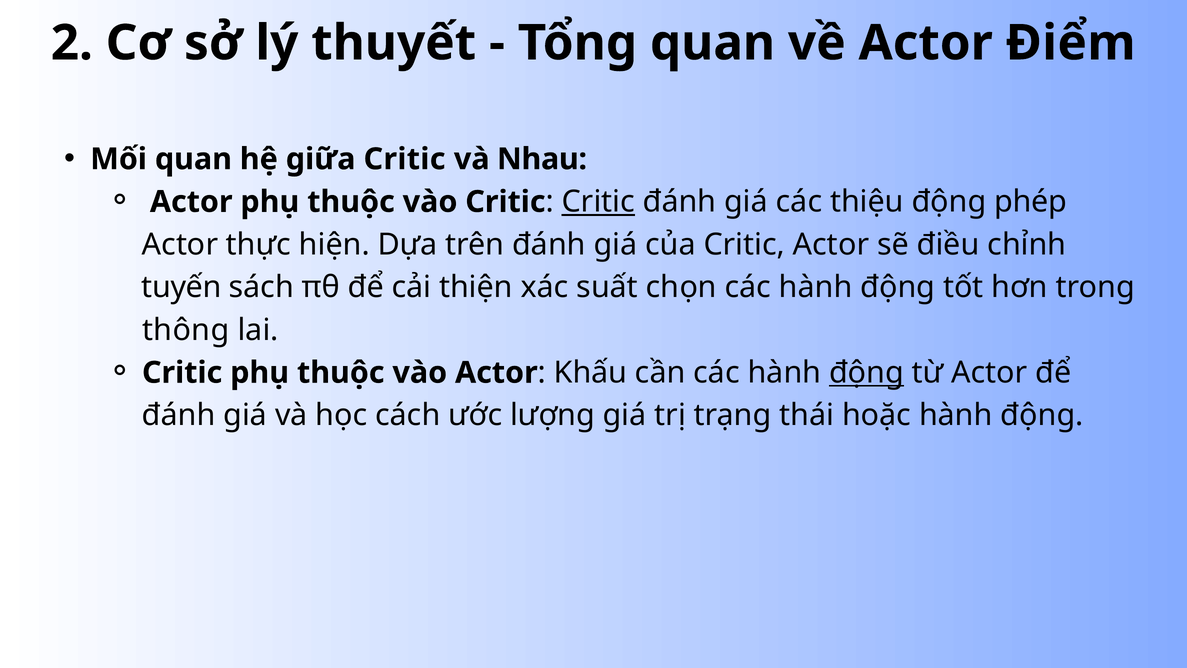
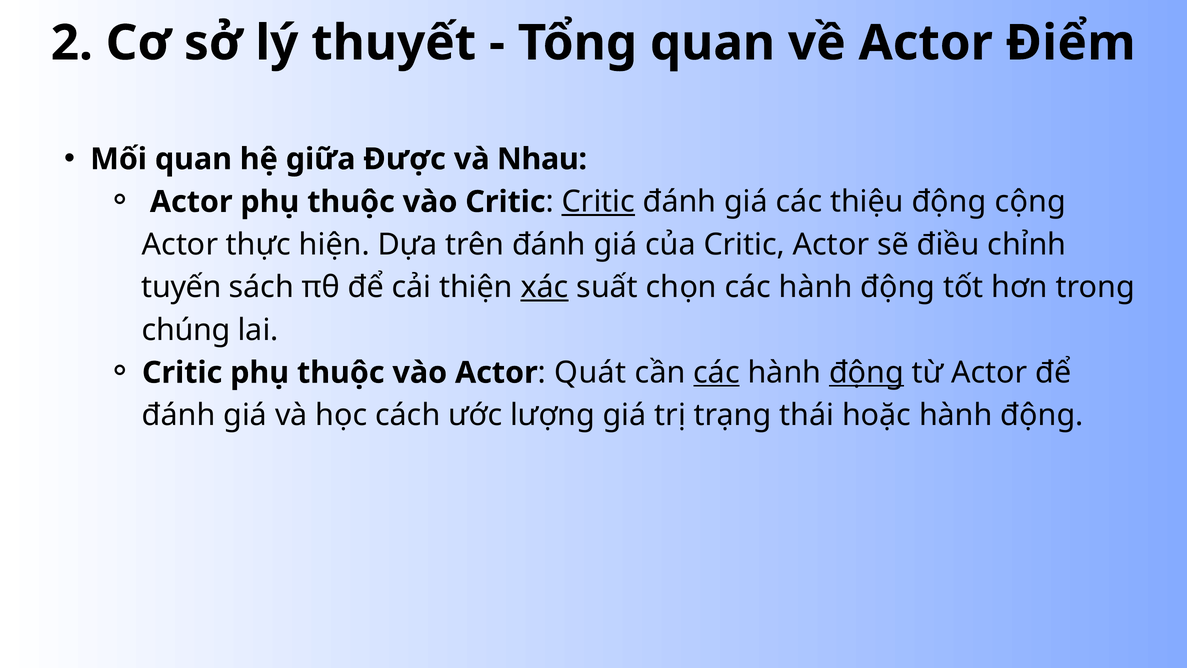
giữa Critic: Critic -> Được (405, 159)
phép: phép -> cộng (1030, 202)
xác underline: none -> present (545, 287)
thông: thông -> chúng (186, 330)
Khấu: Khấu -> Quát (590, 373)
các underline: none -> present (717, 373)
